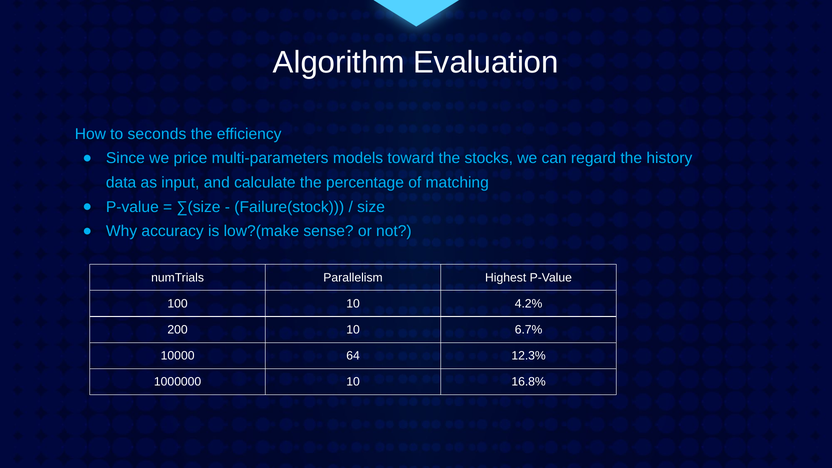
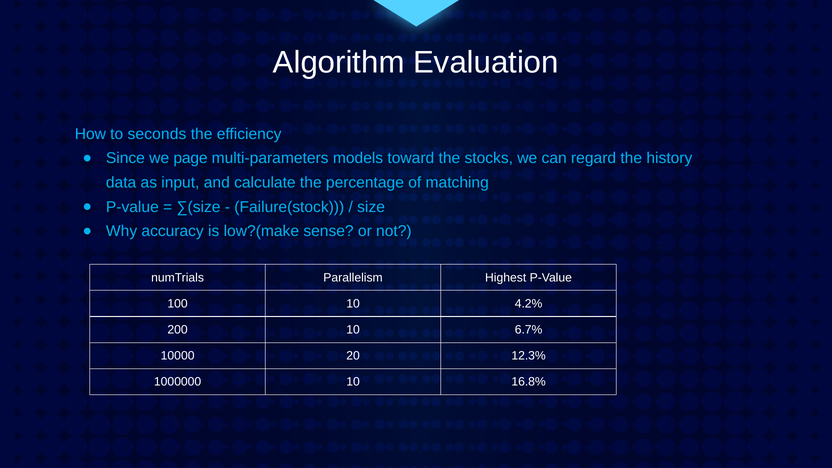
price: price -> page (191, 158)
64: 64 -> 20 (353, 356)
